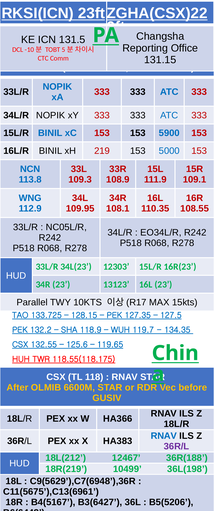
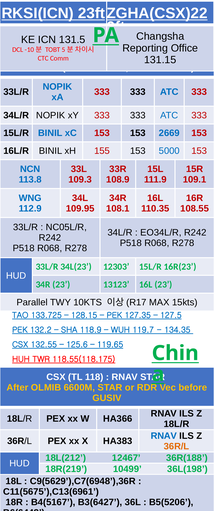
5900: 5900 -> 2669 (169, 133)
219: 219 -> 155 (102, 151)
36R/L colour: purple -> orange (176, 447)
